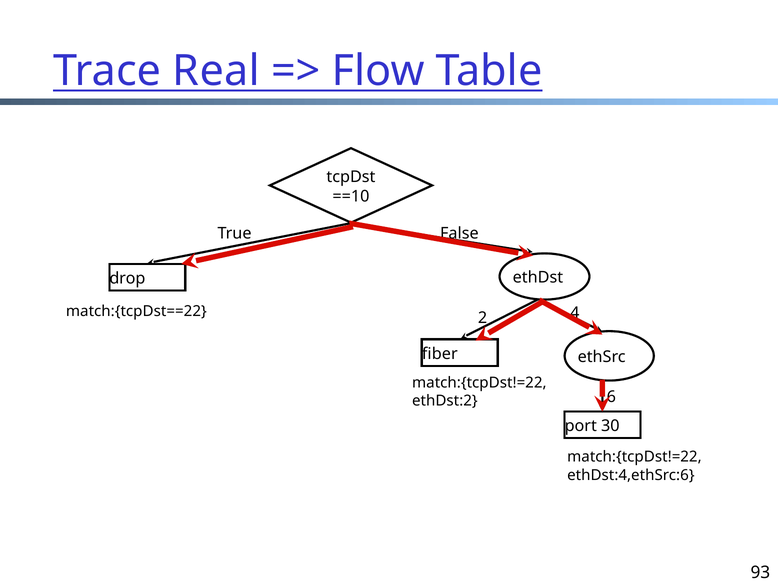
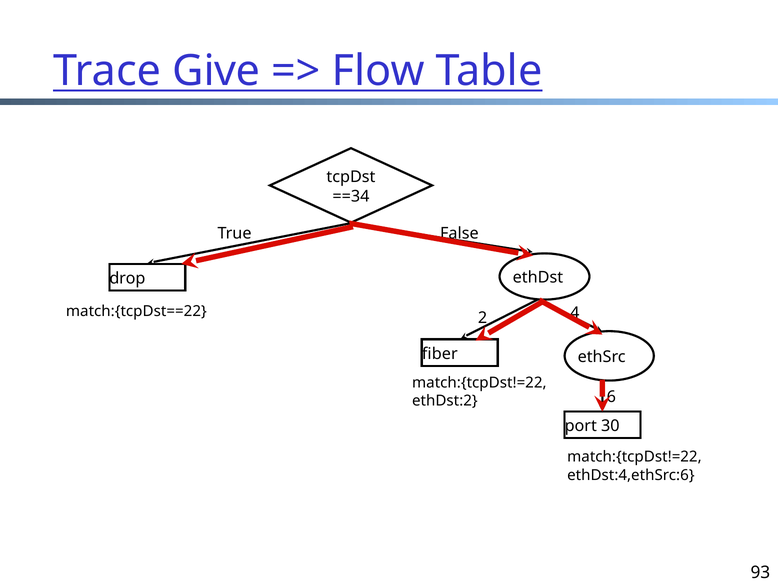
Real: Real -> Give (216, 71)
==10: ==10 -> ==34 (351, 196)
